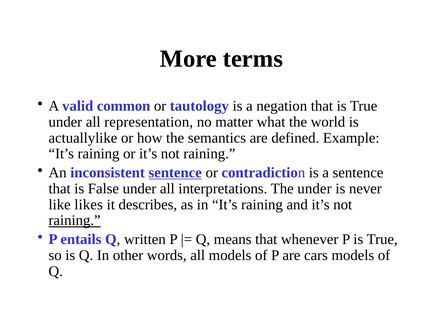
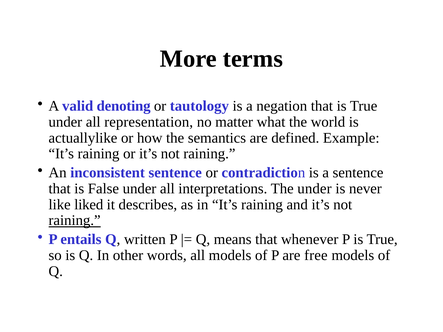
common: common -> denoting (124, 106)
sentence underline: present -> none (175, 173)
likes: likes -> liked (89, 205)
cars: cars -> free (316, 255)
